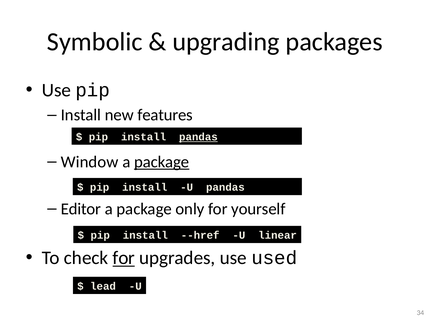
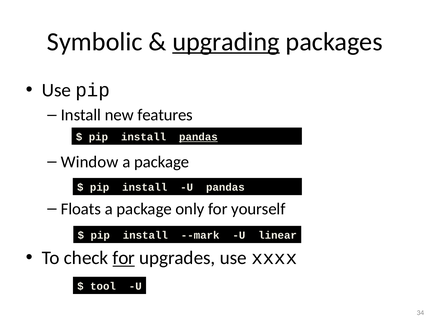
upgrading underline: none -> present (226, 42)
package underline: present -> none (162, 162)
Editor: Editor -> Floats (81, 209)
--href: --href -> --mark (200, 235)
used: used -> xxxx (274, 258)
lead: lead -> tool (103, 286)
